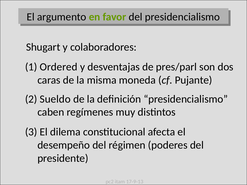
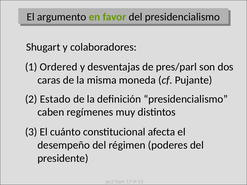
Sueldo: Sueldo -> Estado (55, 99)
dilema: dilema -> cuánto (65, 132)
